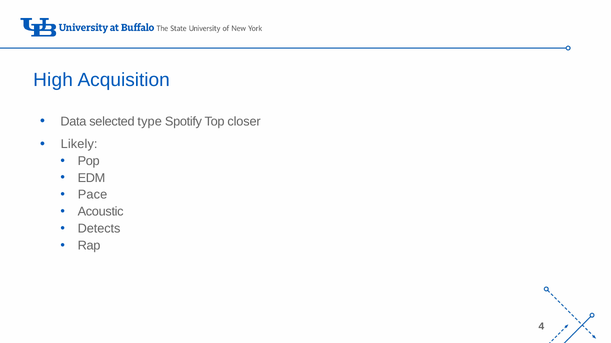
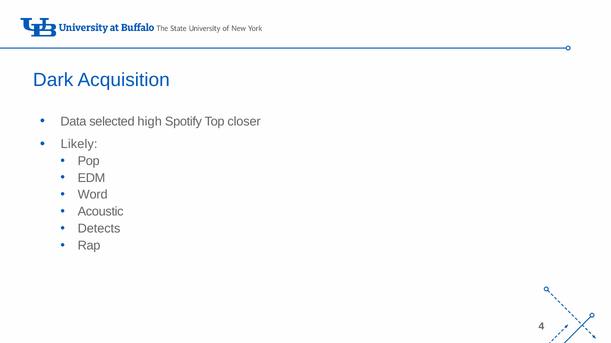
High: High -> Dark (53, 80)
type: type -> high (150, 122)
Pace: Pace -> Word (93, 195)
